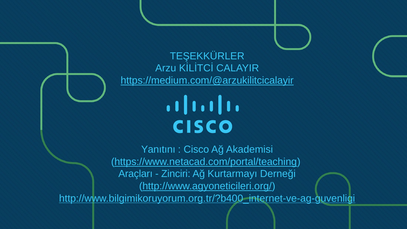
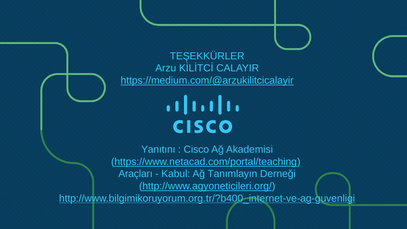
Zinciri: Zinciri -> Kabul (176, 174)
Kurtarmayı: Kurtarmayı -> Tanımlayın (232, 174)
